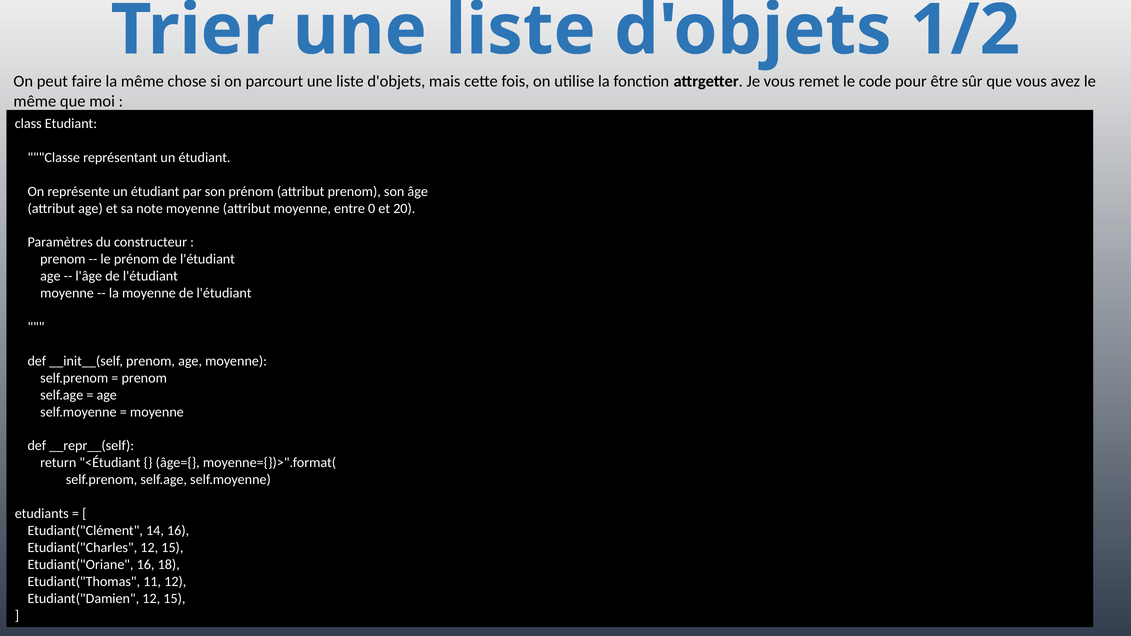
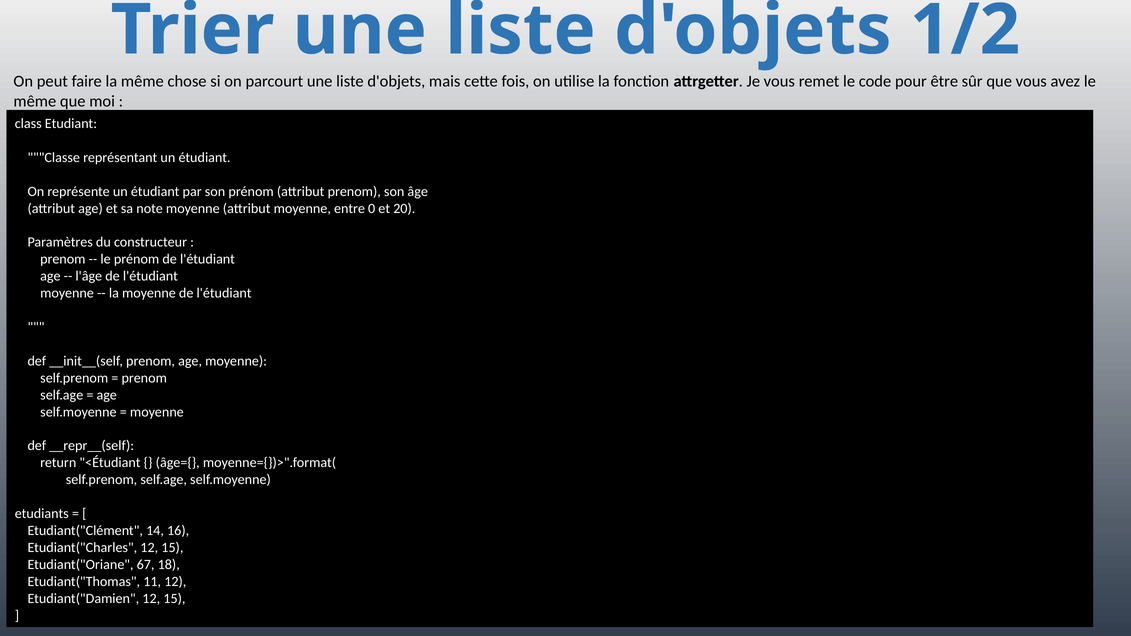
Etudiant("Oriane 16: 16 -> 67 (146, 565)
